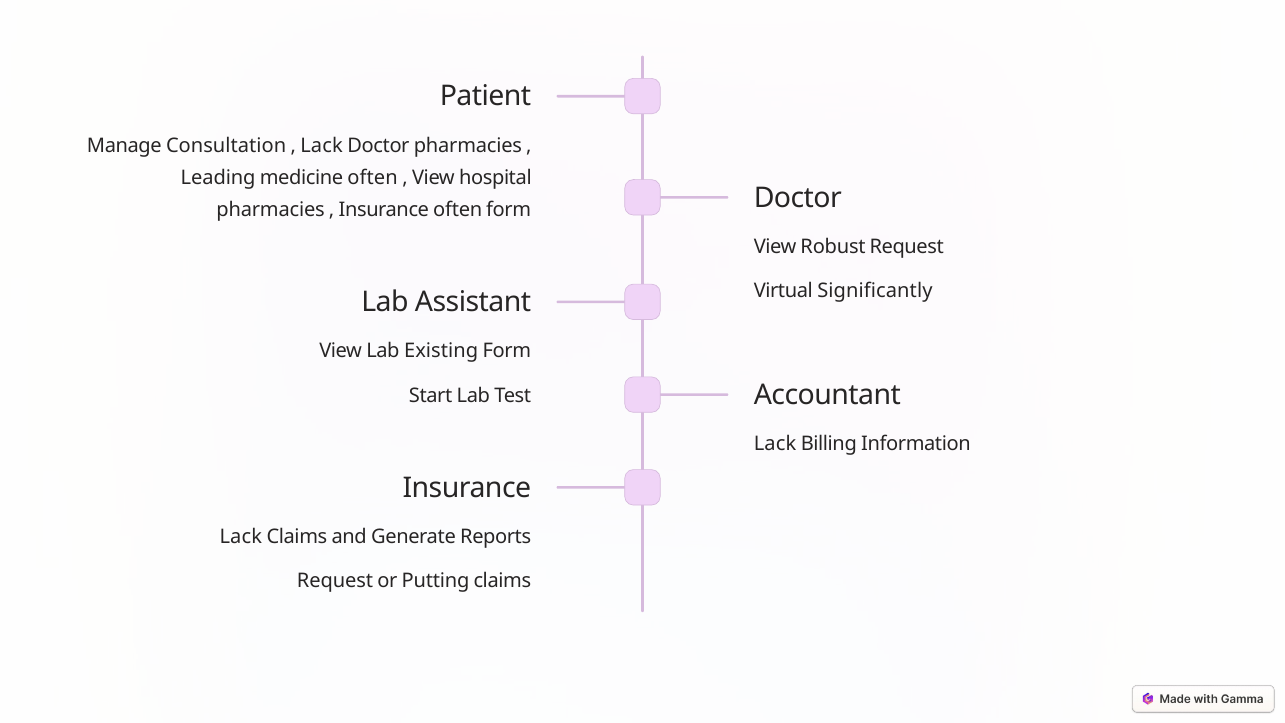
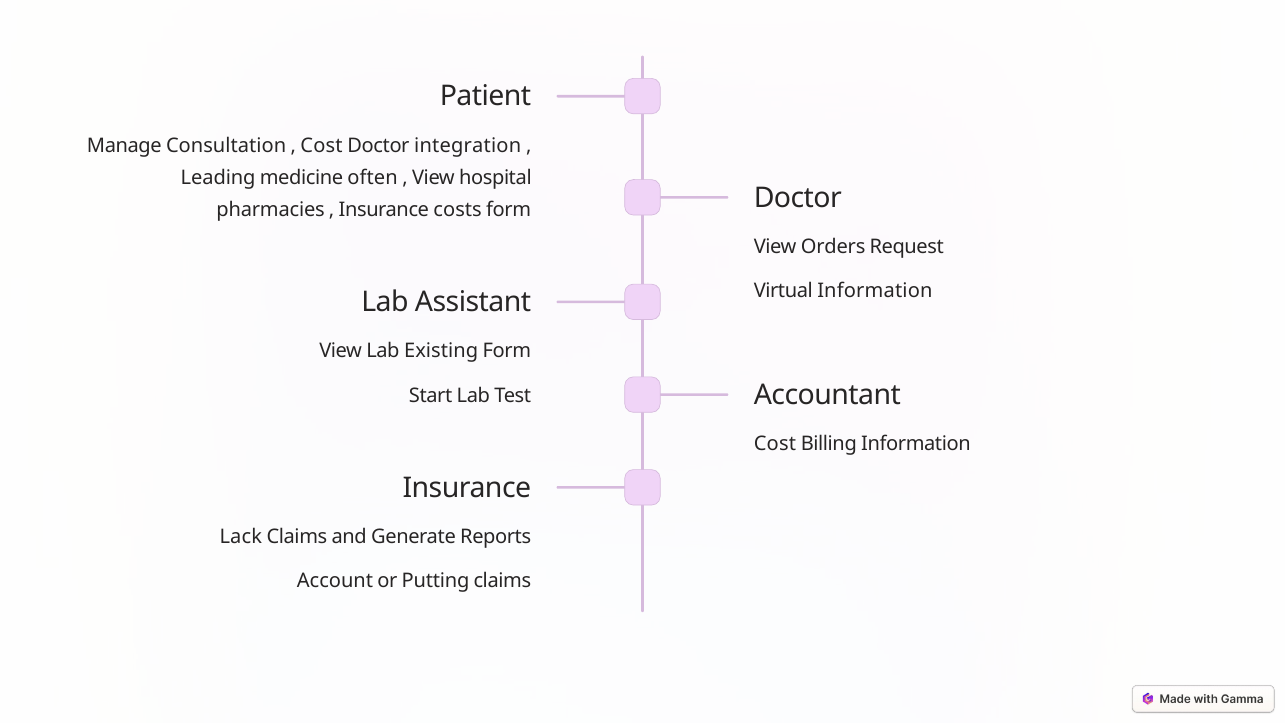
Lack: Lack -> Cost (322, 145)
Doctor pharmacies: pharmacies -> integration (468, 145)
Insurance often: often -> costs (458, 210)
Robust: Robust -> Orders (833, 247)
Virtual Significantly: Significantly -> Information (875, 291)
Lack: Lack -> Cost (775, 444)
Request: Request -> Account (335, 581)
